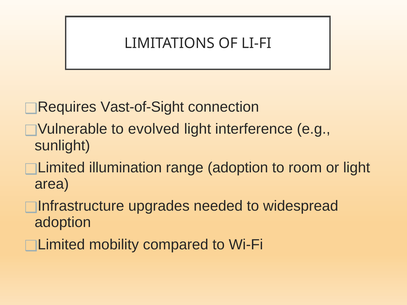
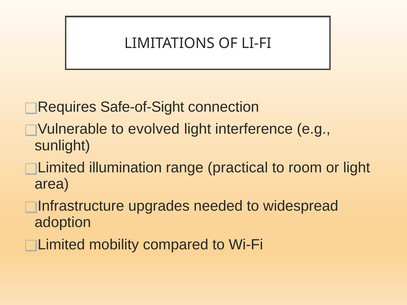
Vast-of-Sight: Vast-of-Sight -> Safe-of-Sight (142, 107)
range adoption: adoption -> practical (238, 168)
